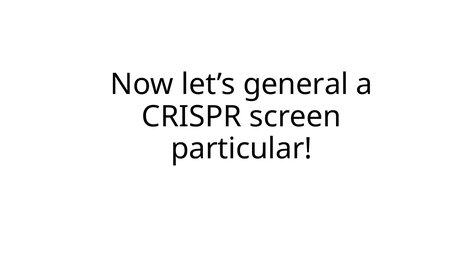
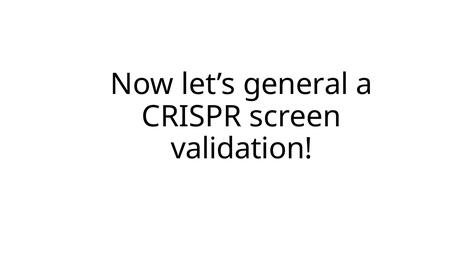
particular: particular -> validation (242, 149)
